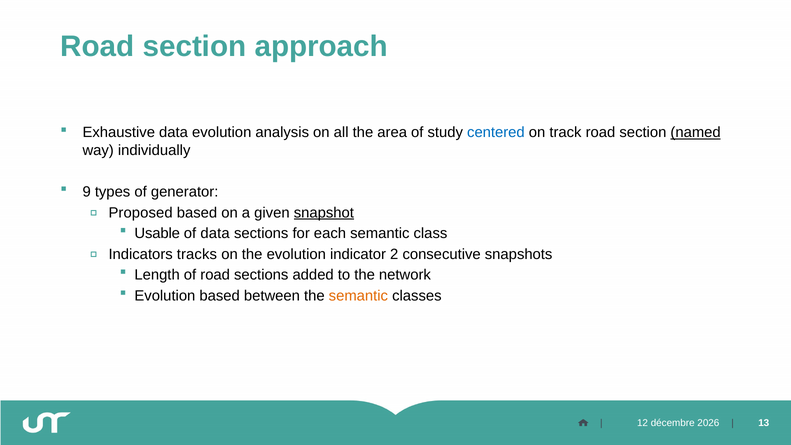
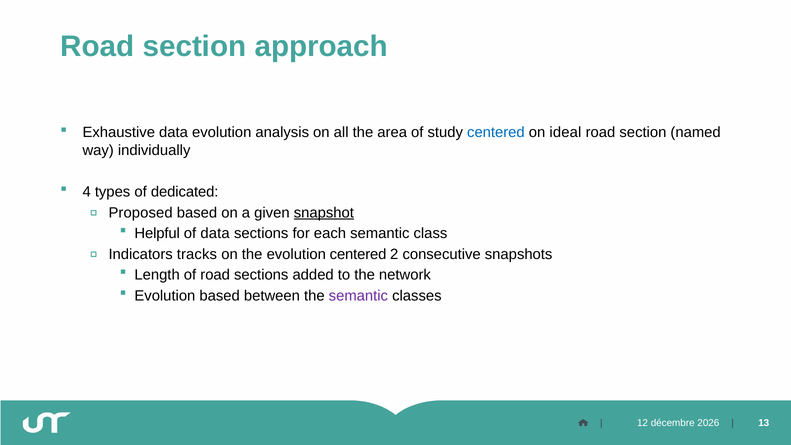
track: track -> ideal (565, 133)
named underline: present -> none (696, 133)
9: 9 -> 4 (87, 192)
generator: generator -> dedicated (185, 192)
Usable: Usable -> Helpful (157, 233)
evolution indicator: indicator -> centered (358, 254)
semantic colour: orange -> purple (358, 296)
